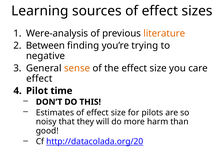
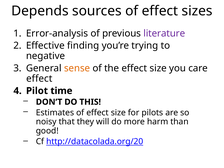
Learning: Learning -> Depends (40, 11)
Were-analysis: Were-analysis -> Error-analysis (57, 33)
literature colour: orange -> purple (164, 33)
Between: Between -> Effective (45, 46)
